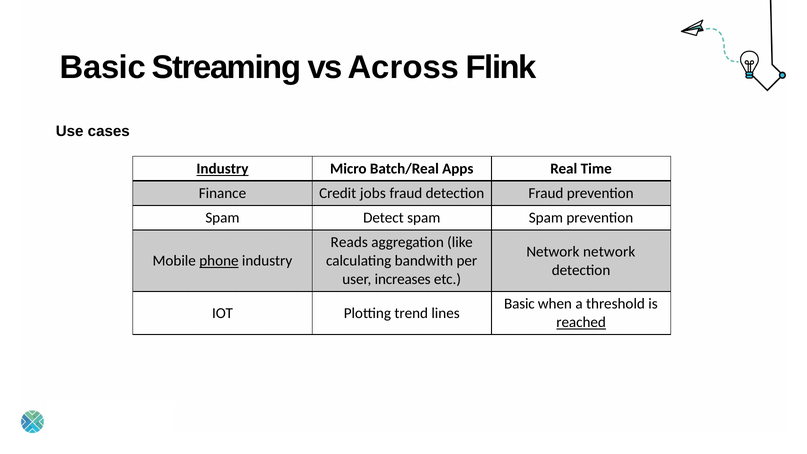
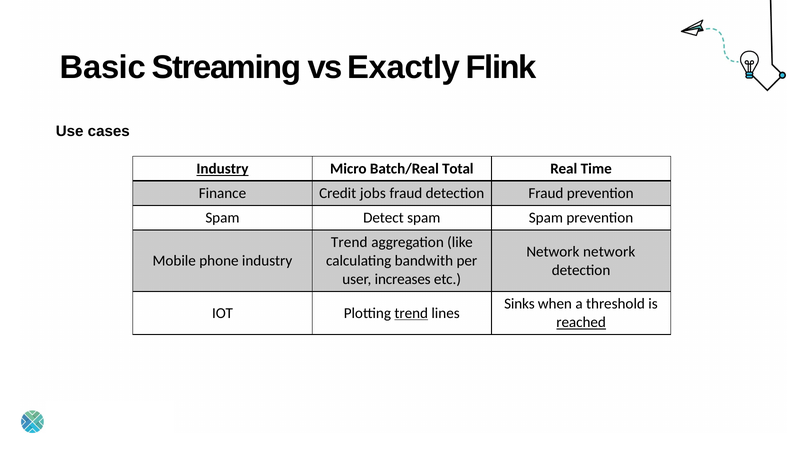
Across: Across -> Exactly (404, 68)
Apps: Apps -> Total (458, 169)
Reads: Reads -> Trend (349, 242)
phone underline: present -> none (219, 261)
Basic: Basic -> Sinks (519, 304)
trend underline: none -> present (411, 313)
